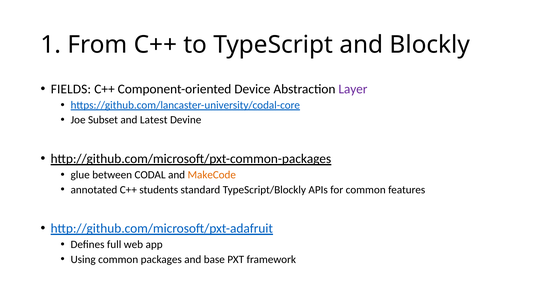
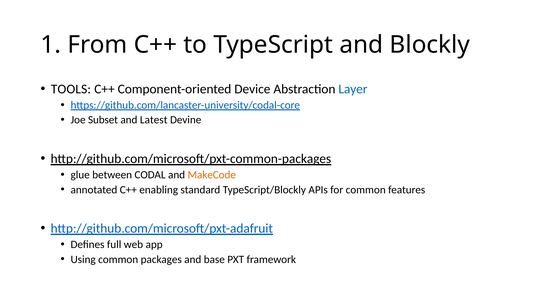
FIELDS: FIELDS -> TOOLS (71, 89)
Layer colour: purple -> blue (353, 89)
students: students -> enabling (159, 190)
